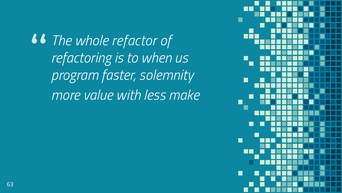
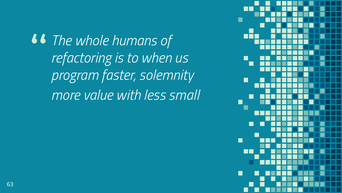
refactor: refactor -> humans (134, 41)
make: make -> small (184, 95)
